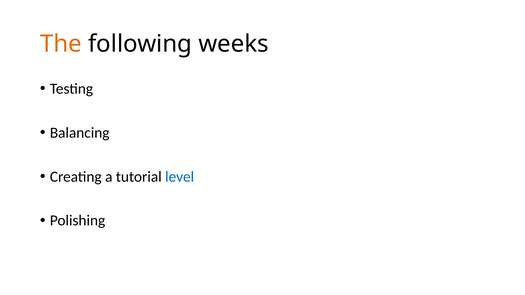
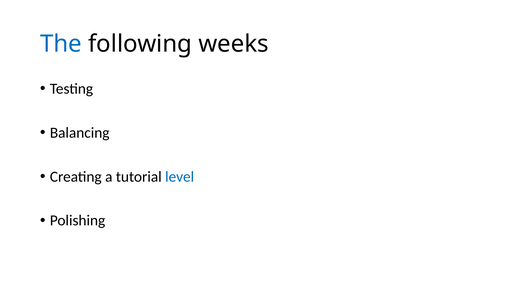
The colour: orange -> blue (61, 44)
